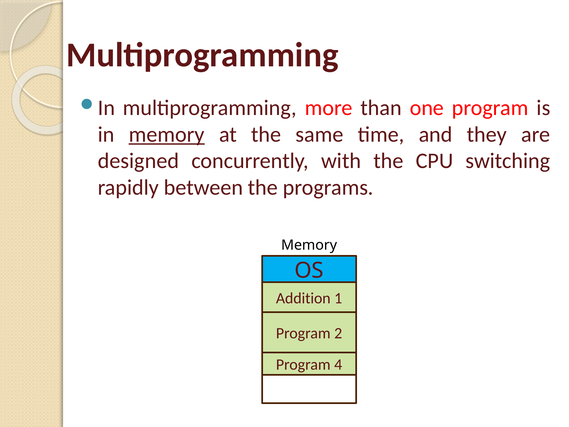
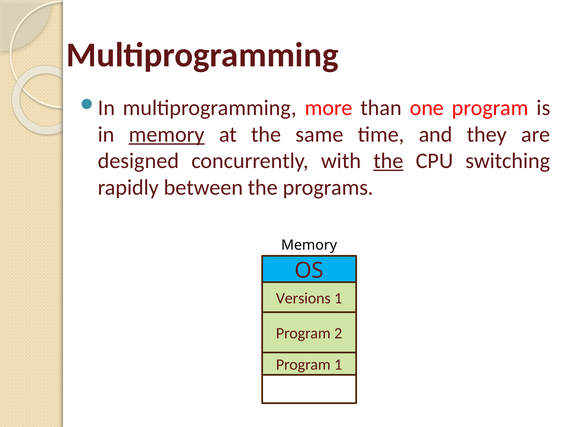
the underline: none -> present (388, 161)
Addition: Addition -> Versions (303, 298)
Program 4: 4 -> 1 (338, 365)
